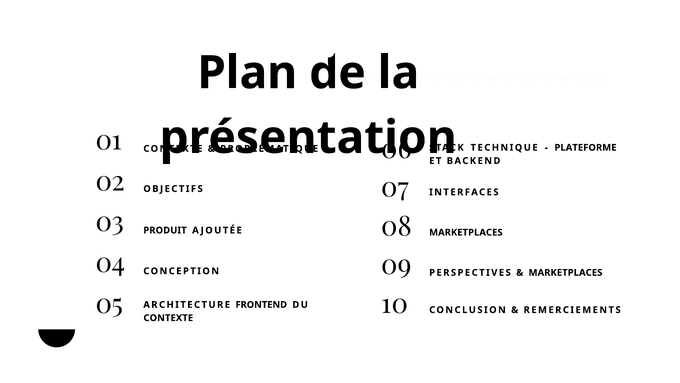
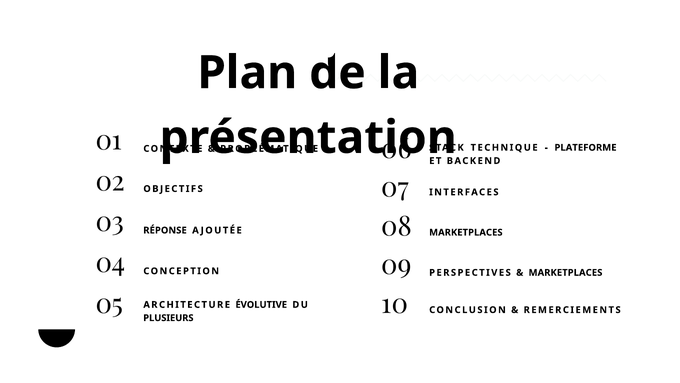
PRODUIT: PRODUIT -> RÉPONSE (165, 230)
FRONTEND: FRONTEND -> ÉVOLUTIVE (261, 304)
CONTEXTE: CONTEXTE -> PLUSIEURS (168, 318)
